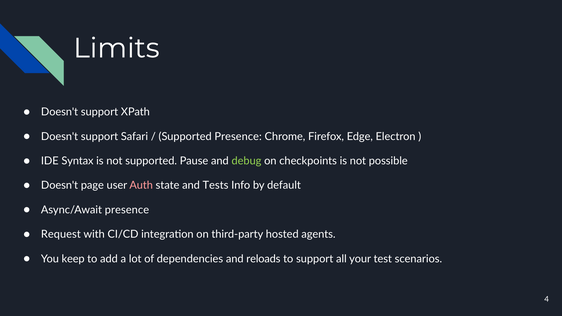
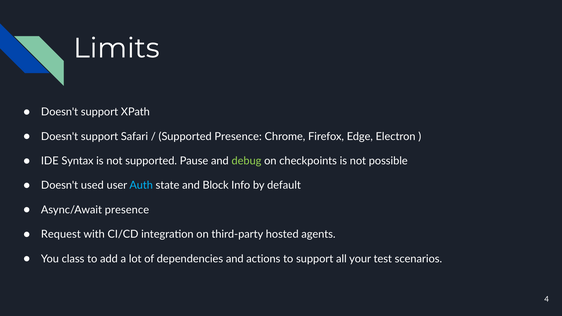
page: page -> used (92, 185)
Auth colour: pink -> light blue (141, 185)
Tests: Tests -> Block (216, 185)
keep: keep -> class (73, 259)
reloads: reloads -> actions (263, 259)
